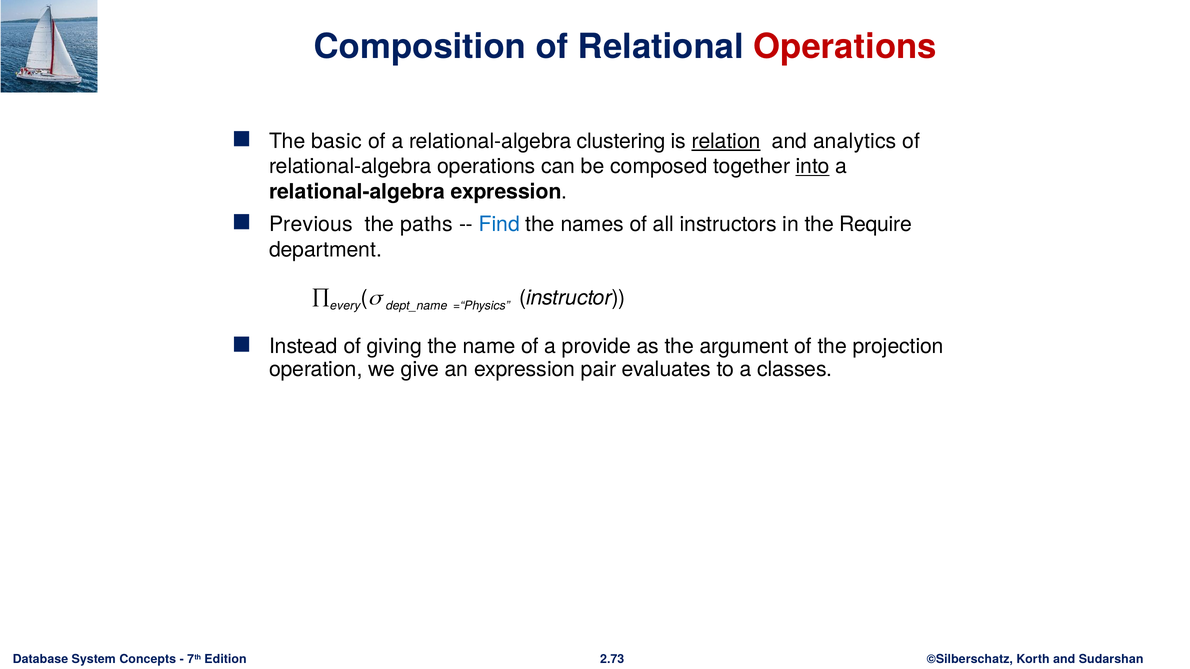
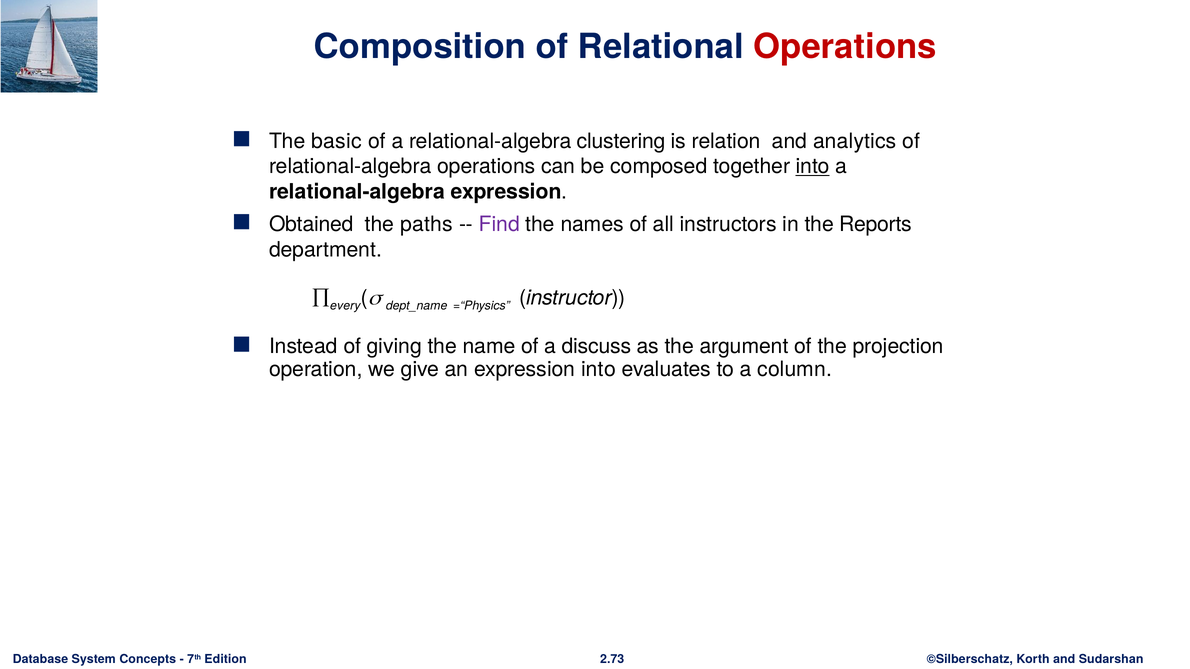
relation underline: present -> none (726, 141)
Previous: Previous -> Obtained (311, 225)
Find colour: blue -> purple (499, 225)
Require: Require -> Reports (876, 225)
provide: provide -> discuss (596, 346)
expression pair: pair -> into (598, 369)
classes: classes -> column (795, 369)
